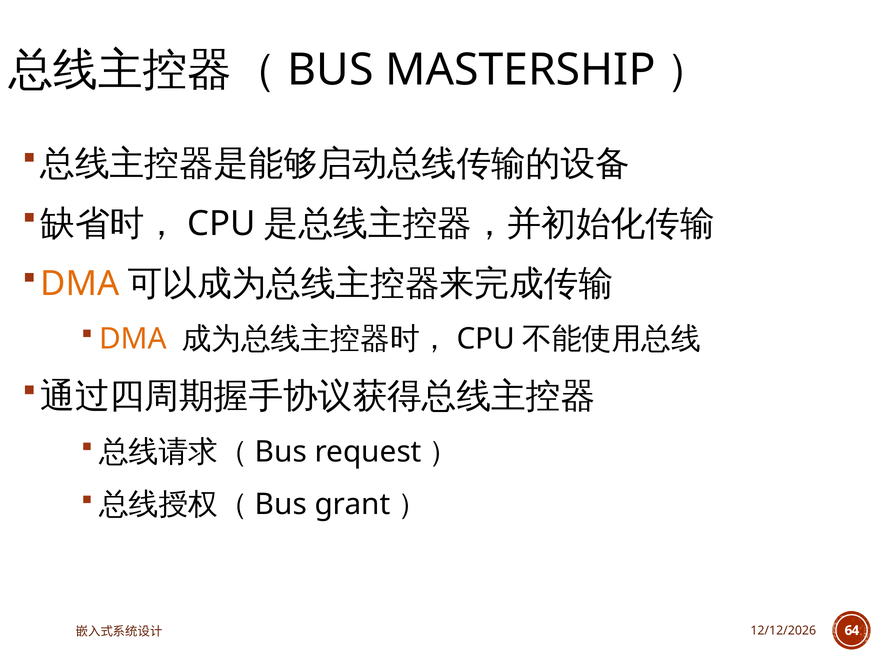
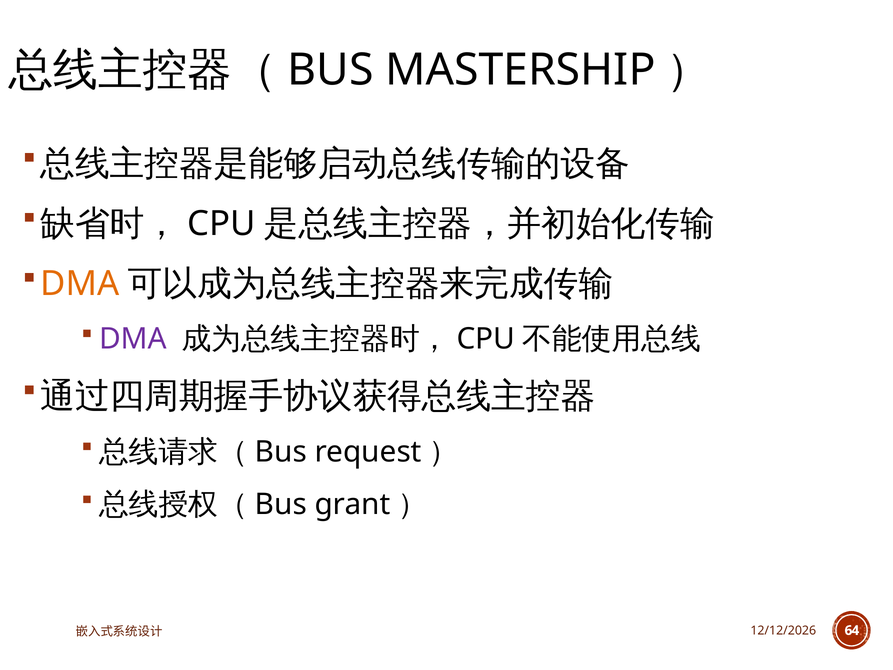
DMA colour: orange -> purple (133, 339)
